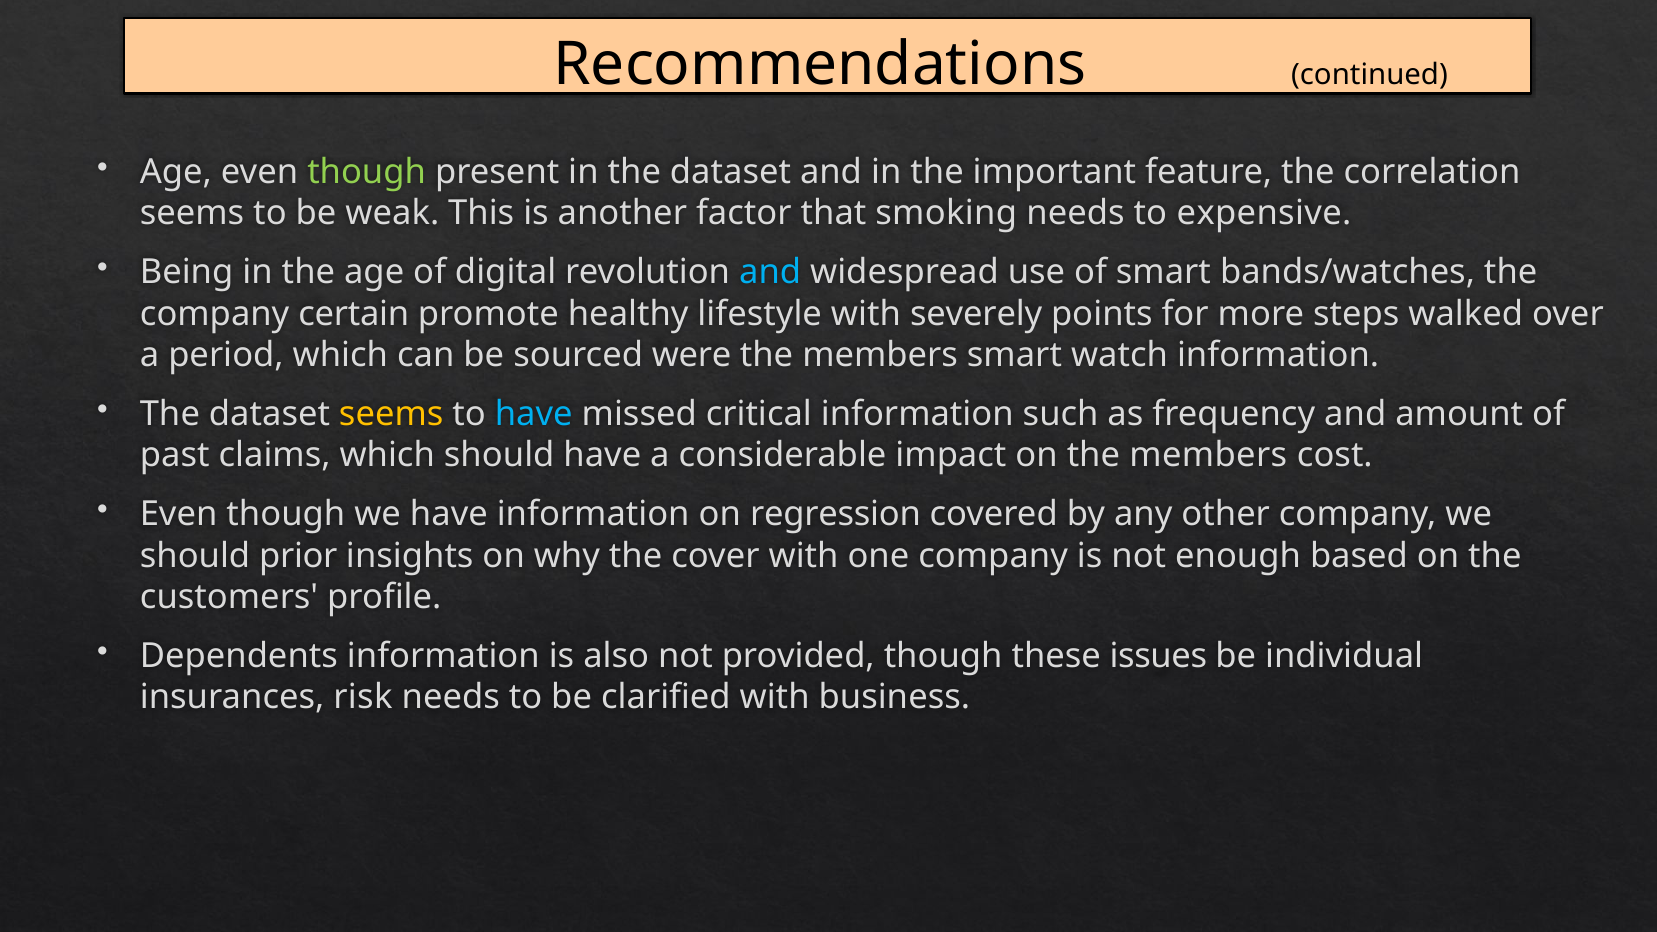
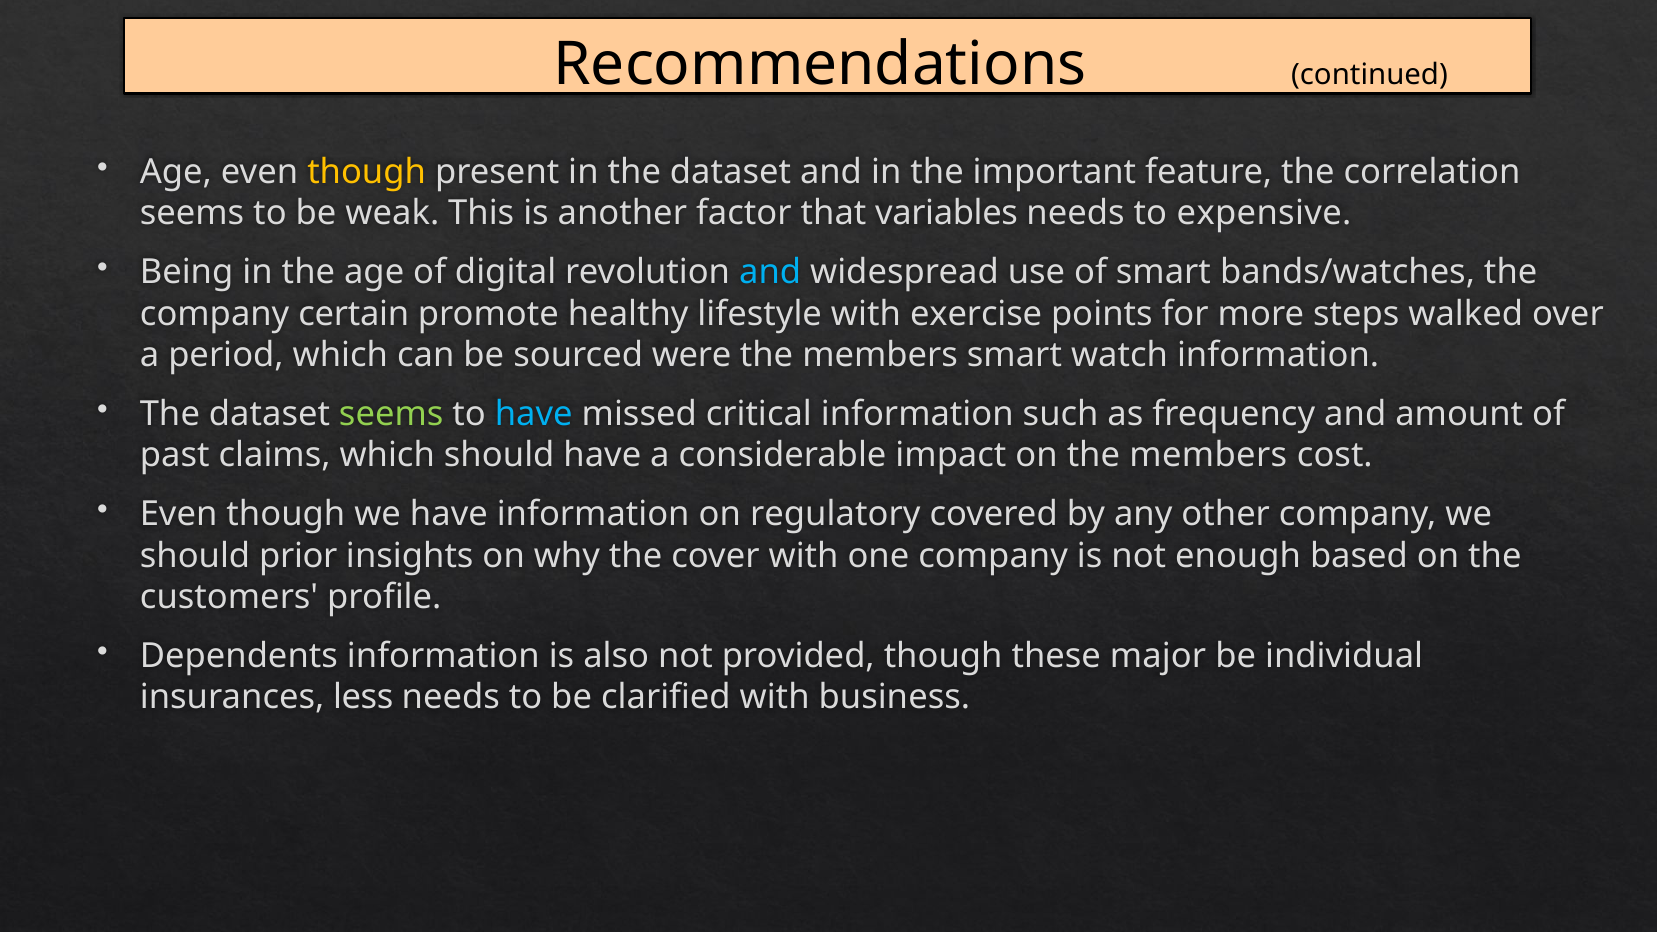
though colour: light green -> yellow (367, 172)
smoking: smoking -> variables (947, 213)
severely: severely -> exercise (976, 314)
seems colour: yellow -> light green (391, 414)
regression: regression -> regulatory (835, 514)
issues: issues -> major (1158, 656)
risk: risk -> less (363, 697)
